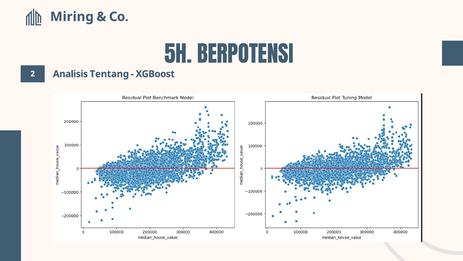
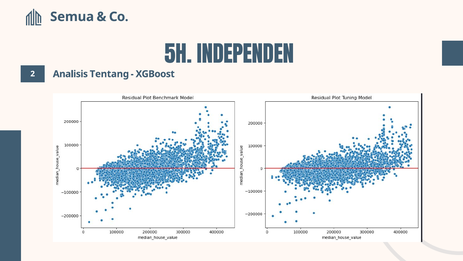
Miring: Miring -> Semua (72, 17)
BERPOTENSI: BERPOTENSI -> INDEPENDEN (245, 55)
